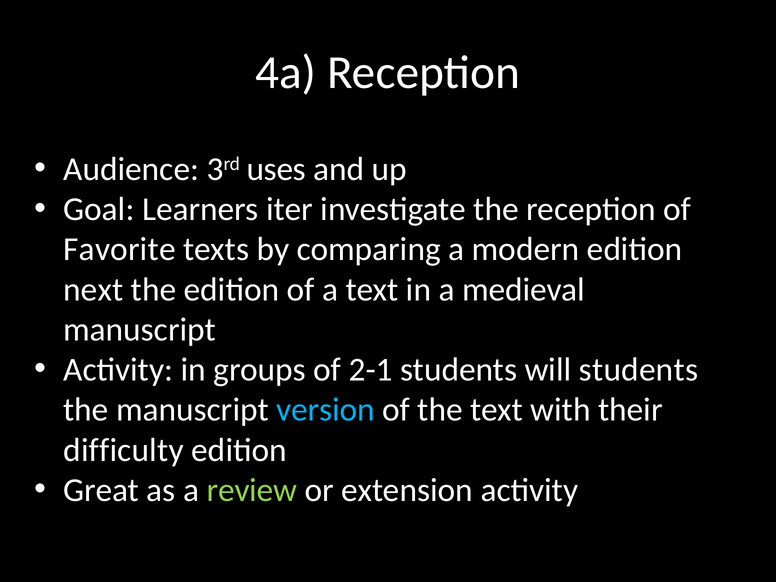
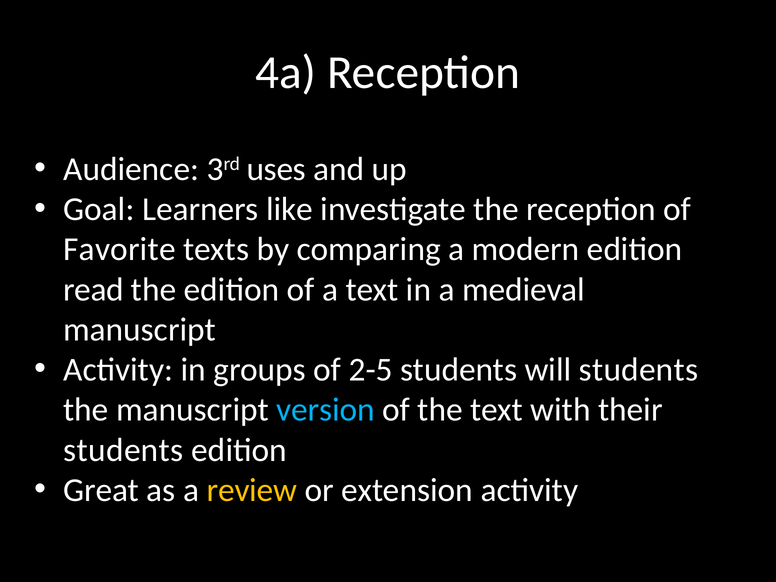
iter: iter -> like (289, 209)
next: next -> read (94, 290)
2-1: 2-1 -> 2-5 (371, 370)
difficulty: difficulty -> students (123, 450)
review colour: light green -> yellow (252, 490)
